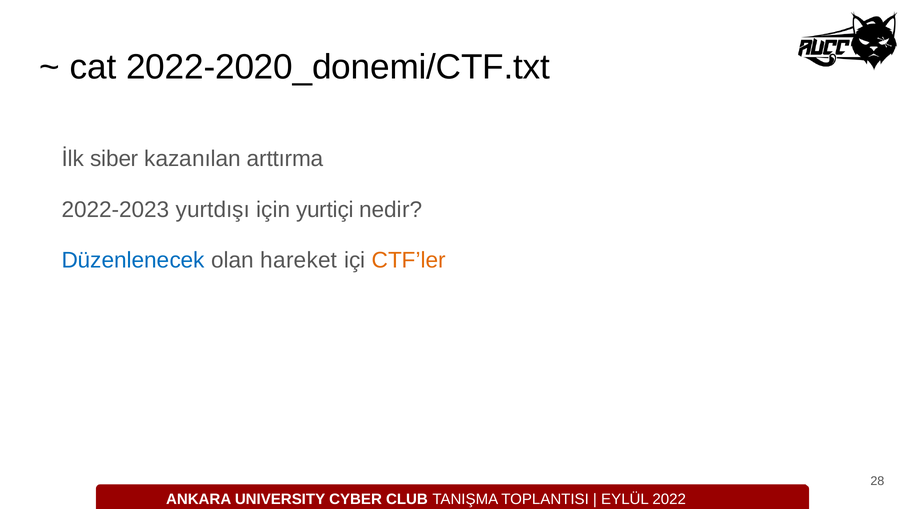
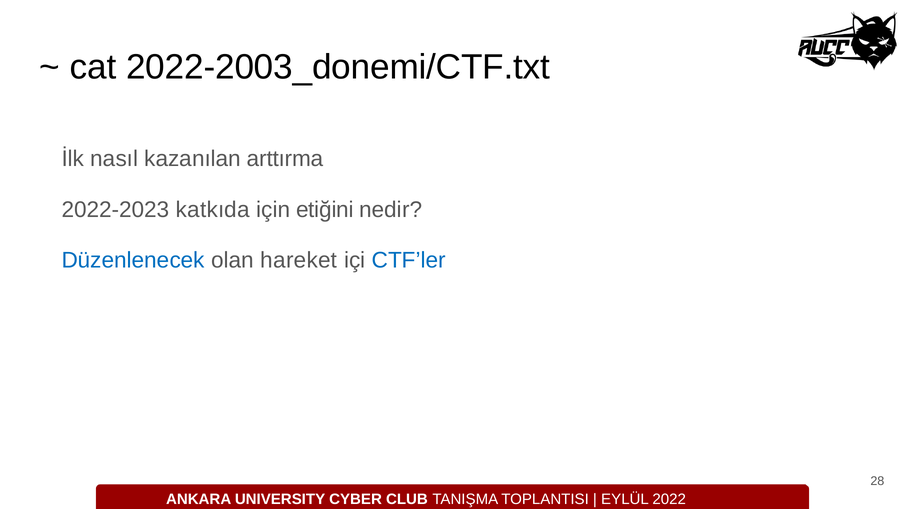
2022-2020_donemi/CTF.txt: 2022-2020_donemi/CTF.txt -> 2022-2003_donemi/CTF.txt (338, 67)
siber: siber -> nasıl (114, 159)
yurtdışı: yurtdışı -> katkıda (213, 210)
yurtiçi: yurtiçi -> etiğini (325, 210)
CTF’ler colour: orange -> blue (409, 260)
